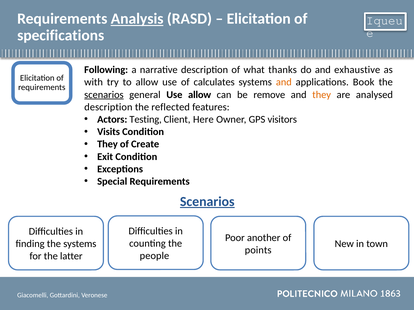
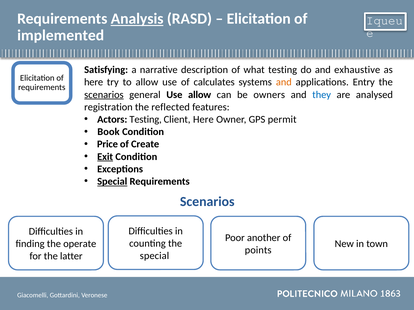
specifications: specifications -> implemented (61, 36)
Following: Following -> Satisfying (106, 70)
what thanks: thanks -> testing (283, 70)
with: with -> here (94, 82)
Book: Book -> Entry (364, 82)
remove: remove -> owners (269, 95)
they colour: orange -> blue (322, 95)
description: description -> registration (108, 107)
visitors: visitors -> permit (282, 120)
Visits: Visits -> Book (108, 132)
They: They -> Price (107, 144)
Exit underline: none -> present (105, 157)
Special underline: none -> present (112, 182)
Scenarios underline: present -> none (207, 202)
the systems: systems -> operate (80, 244)
people: people -> special (154, 256)
